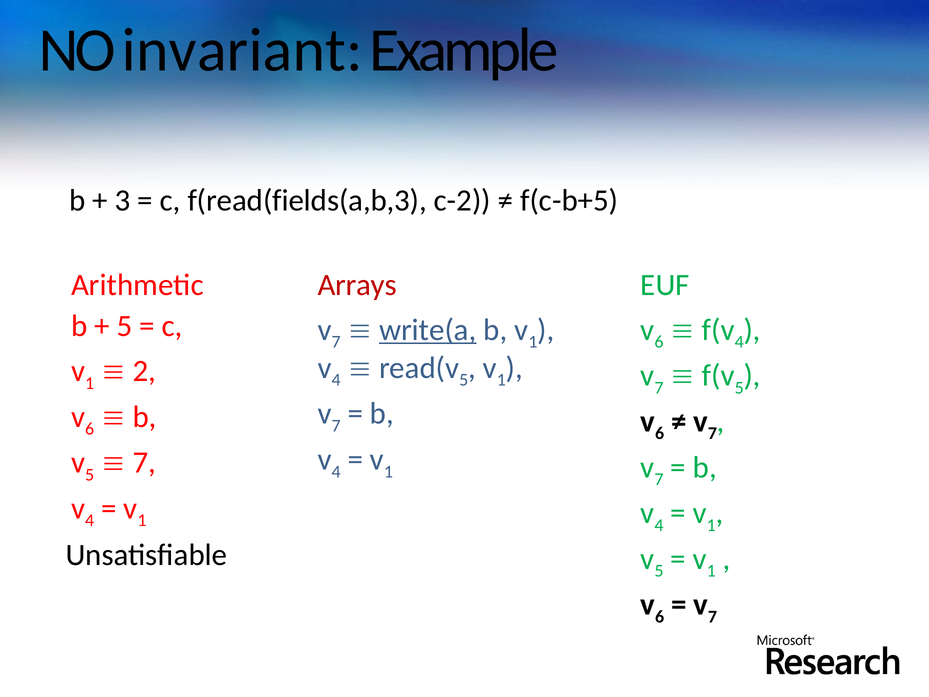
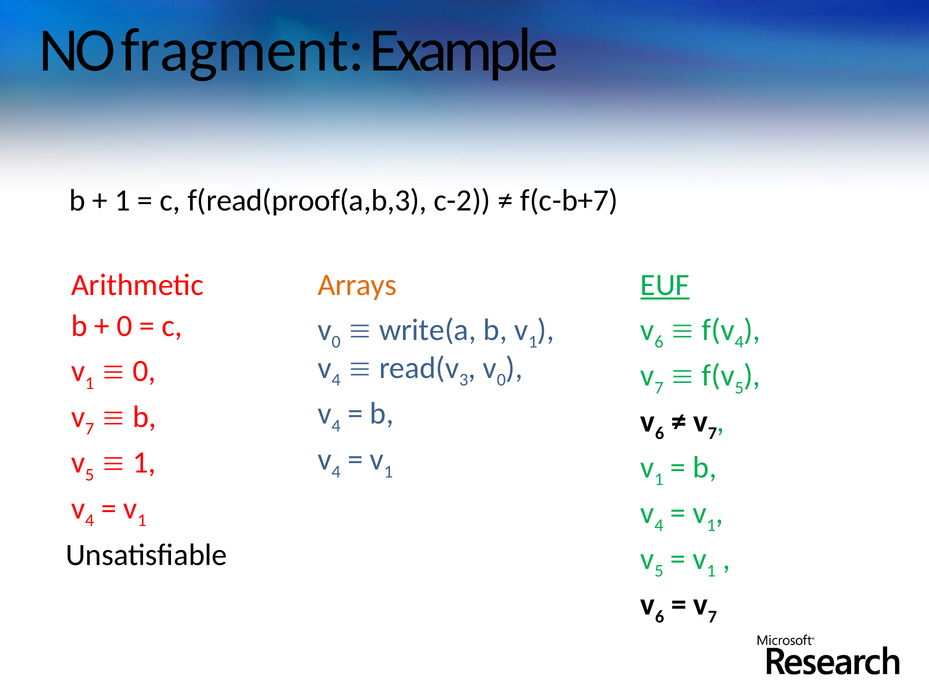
invariant: invariant -> fragment (243, 50)
3: 3 -> 1 (123, 200)
f(read(fields(a,b,3: f(read(fields(a,b,3 -> f(read(proof(a,b,3 (307, 200)
f(c-b+5: f(c-b+5 -> f(c-b+7 (569, 200)
Arrays colour: red -> orange (357, 285)
EUF underline: none -> present (665, 285)
5: 5 -> 0 (125, 326)
7: 7 -> 0 (336, 342)
write(a underline: present -> none (428, 330)
5: 5 -> 3 (464, 380)
1: 1 -> 0 (501, 380)
2: 2 -> 0 (144, 371)
7: 7 -> 4 (336, 426)
6: 6 -> 7 (90, 429)
7: 7 -> 1 (144, 463)
7: 7 -> 1 (659, 479)
